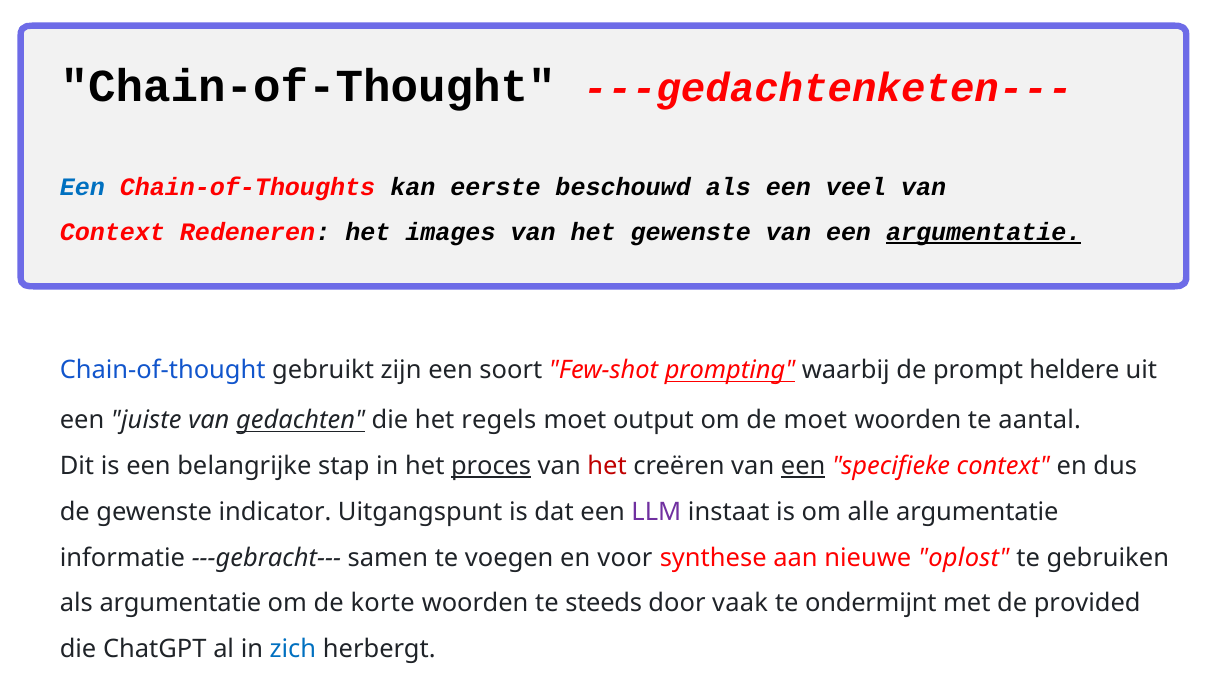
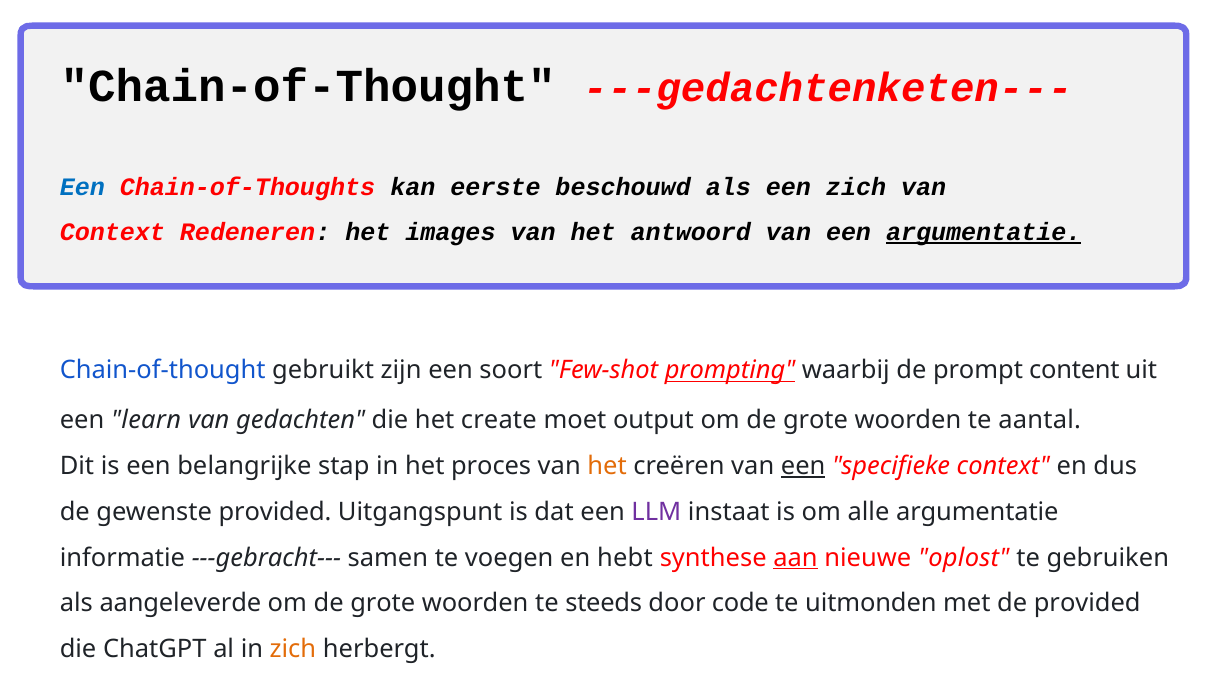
een veel: veel -> zich (856, 187)
het gewenste: gewenste -> antwoord (691, 233)
heldere: heldere -> content (1074, 371)
juiste: juiste -> learn (146, 421)
gedachten underline: present -> none (301, 421)
regels: regels -> create (499, 421)
moet: moet -> grote (815, 421)
proces underline: present -> none (491, 466)
het colour: red -> orange (607, 466)
gewenste indicator: indicator -> provided (275, 512)
voor: voor -> hebt (625, 558)
aan underline: none -> present (795, 558)
als argumentatie: argumentatie -> aangeleverde (180, 604)
korte: korte -> grote (383, 604)
vaak: vaak -> code (740, 604)
ondermijnt: ondermijnt -> uitmonden (871, 604)
zich colour: blue -> orange (293, 650)
